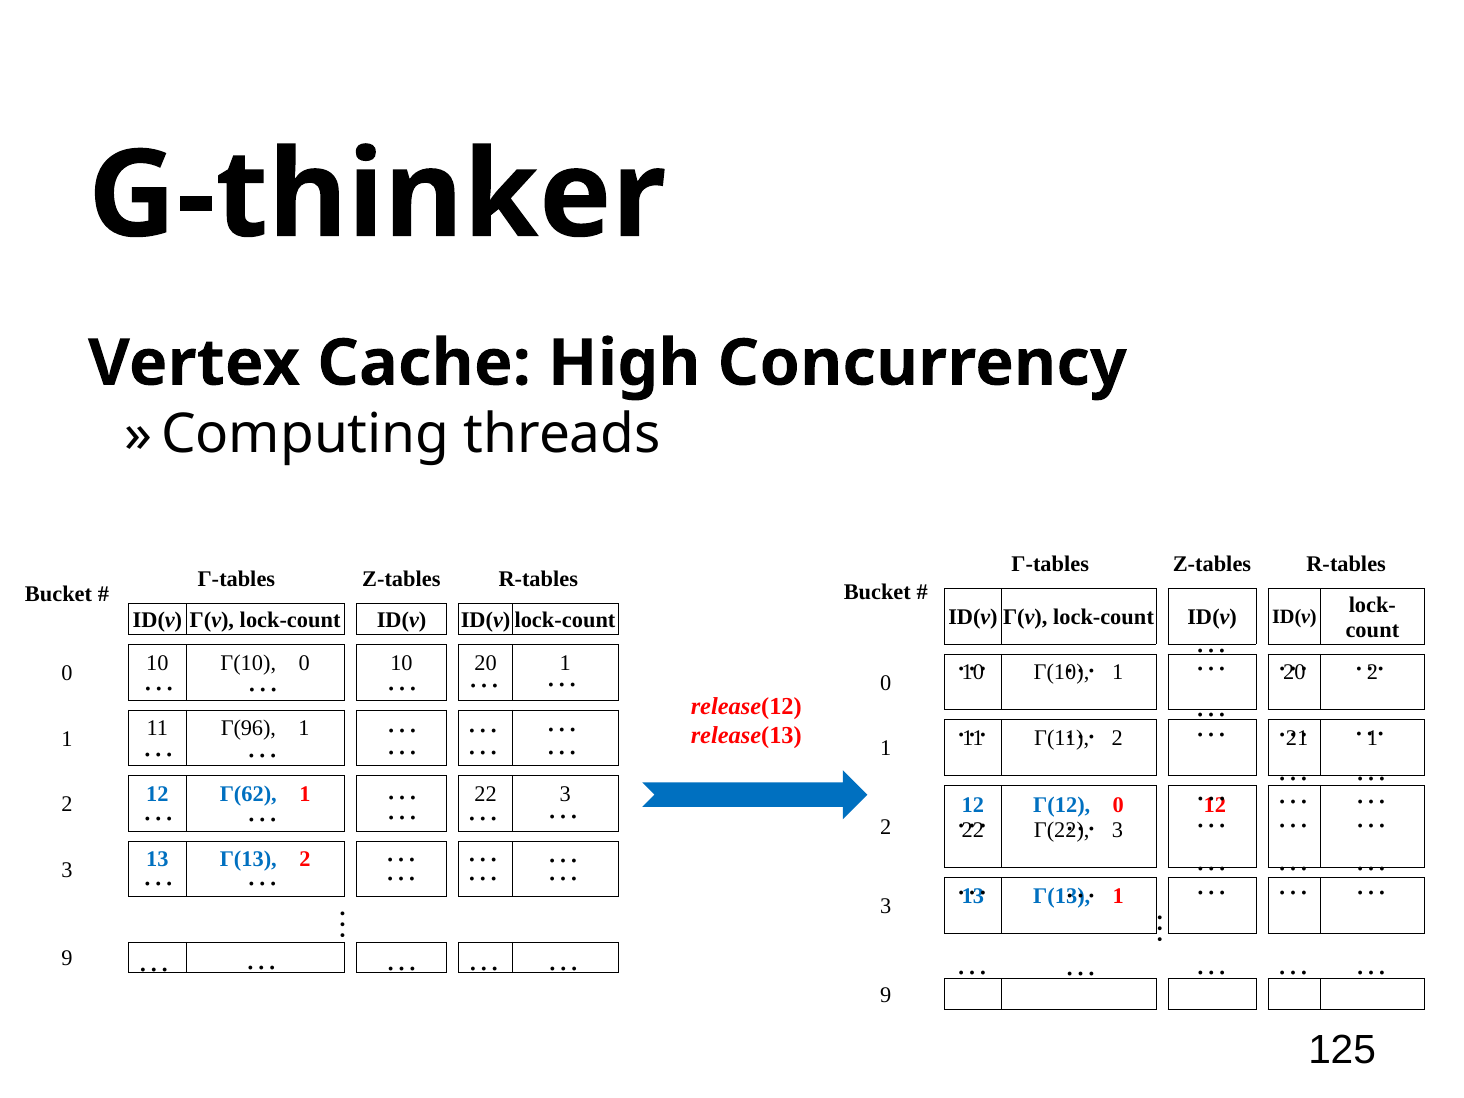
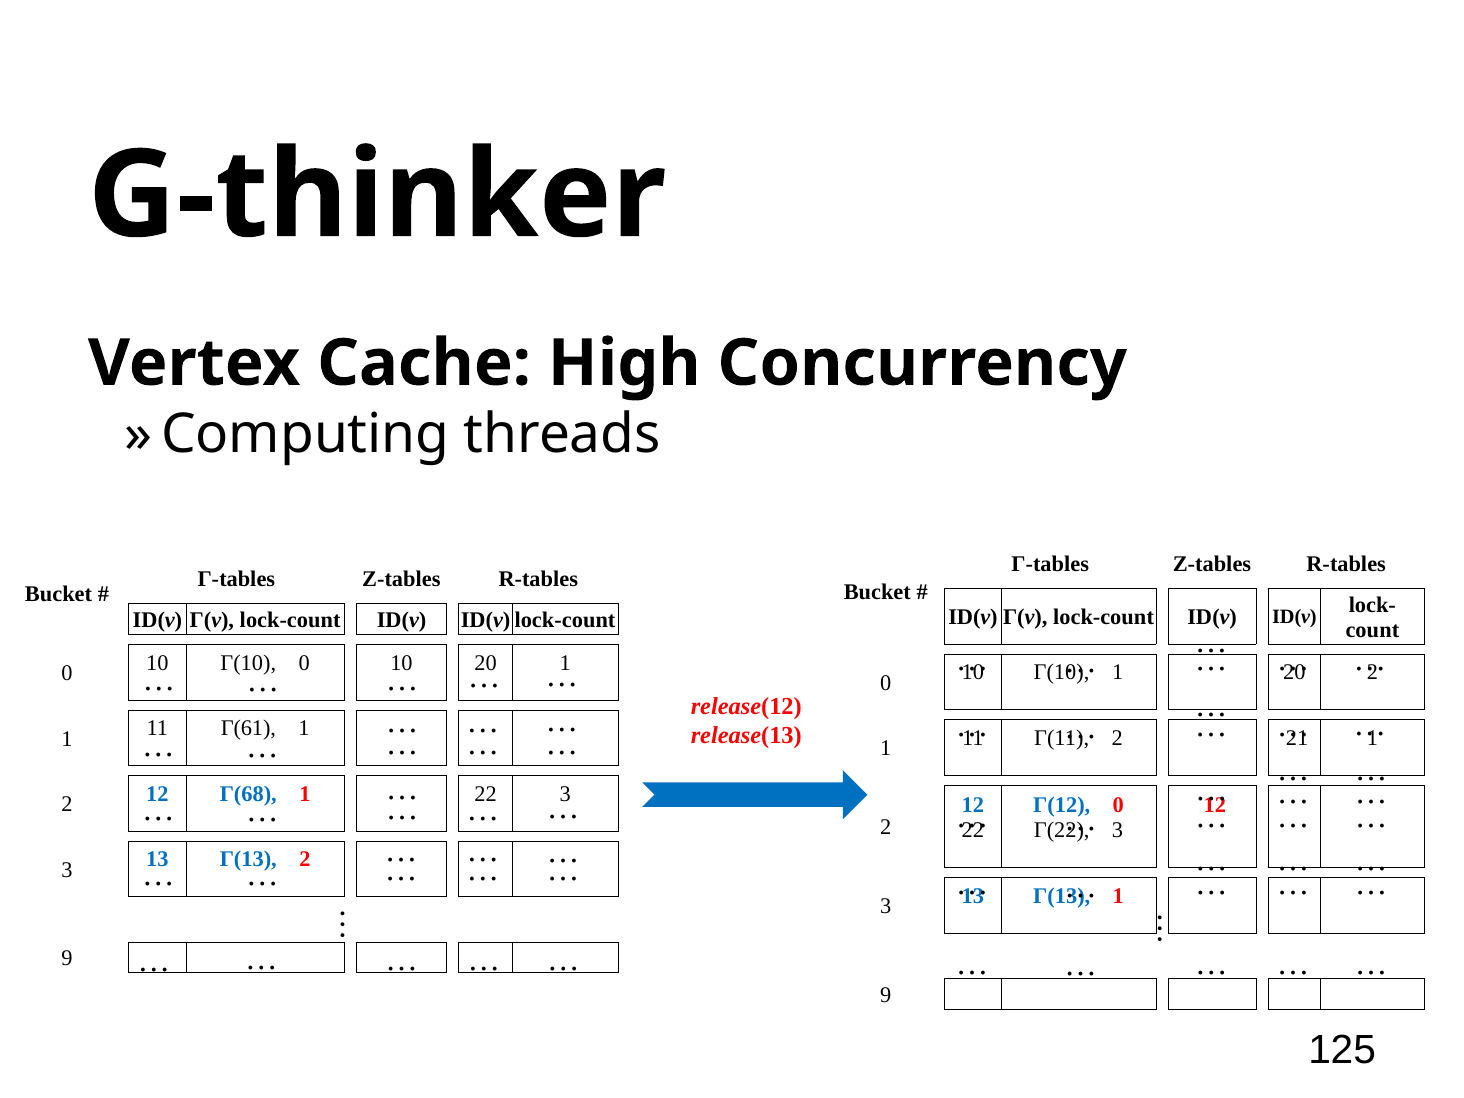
Γ(96: Γ(96 -> Γ(61 (248, 728)
Γ(62: Γ(62 -> Γ(68 (248, 794)
